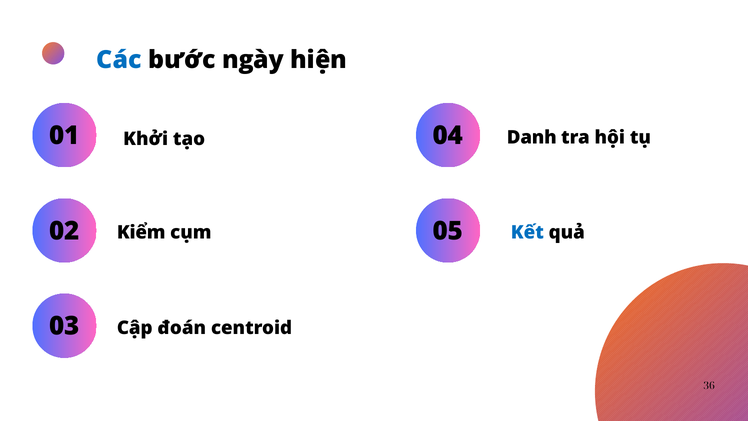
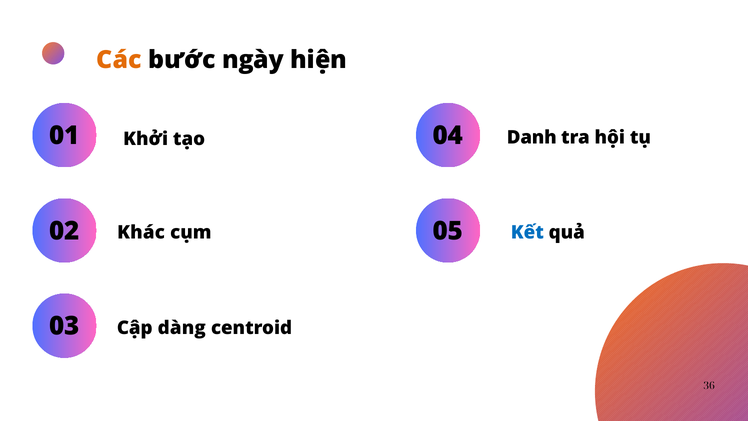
Các colour: blue -> orange (119, 60)
Kiểm: Kiểm -> Khác (141, 233)
đoán: đoán -> dàng (182, 328)
